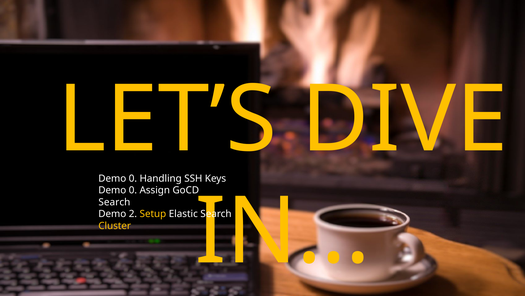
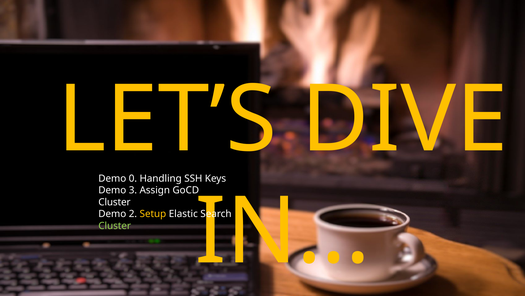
0: 0 -> 3 (133, 190)
Search: Search -> Cluster (114, 202)
Cluster colour: yellow -> light green (115, 225)
